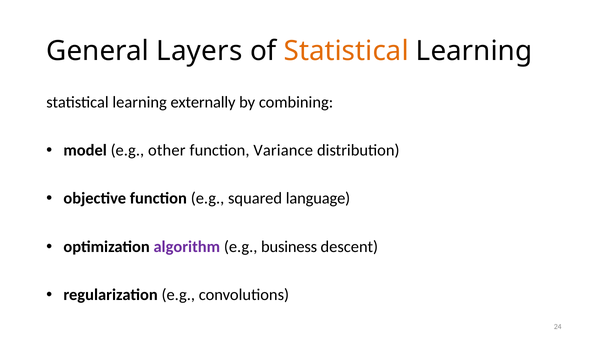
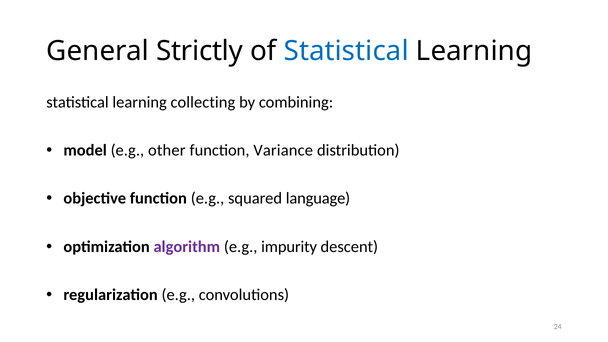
Layers: Layers -> Strictly (200, 51)
Statistical colour: orange -> blue (346, 51)
externally: externally -> collecting (203, 102)
business: business -> impurity (289, 247)
